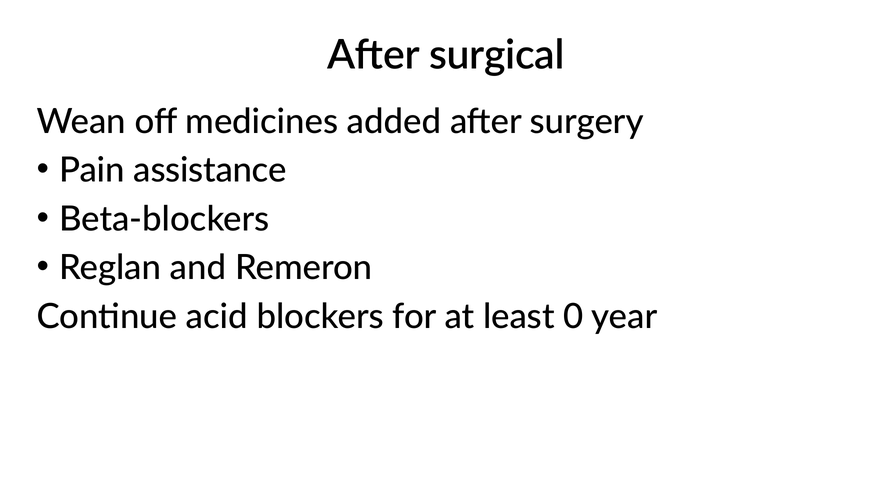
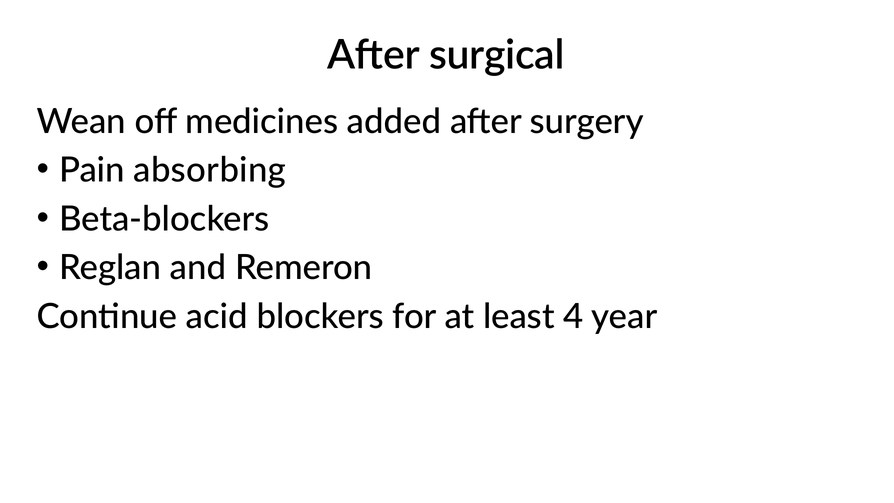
assistance: assistance -> absorbing (210, 170)
0: 0 -> 4 (573, 317)
